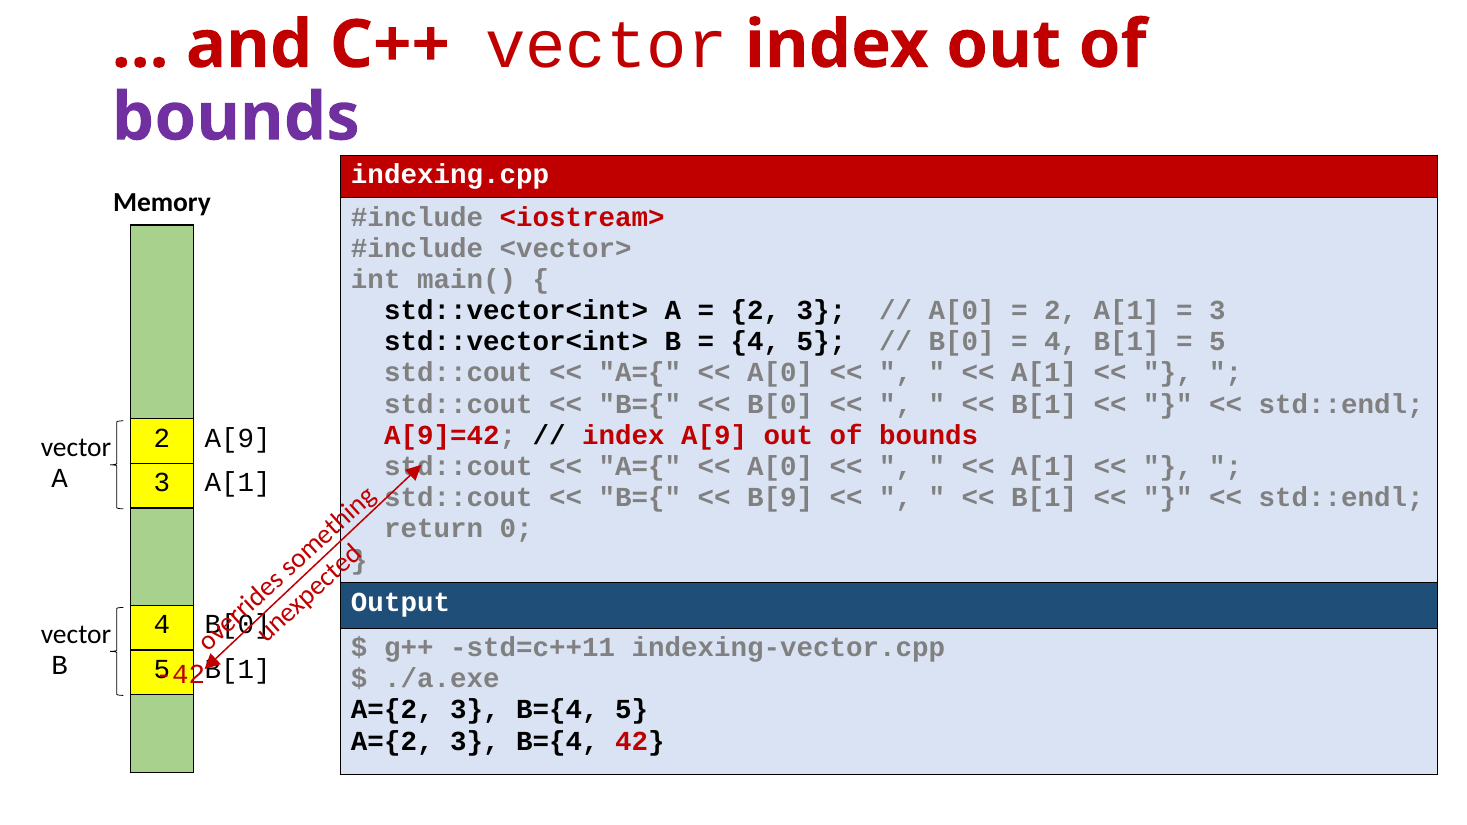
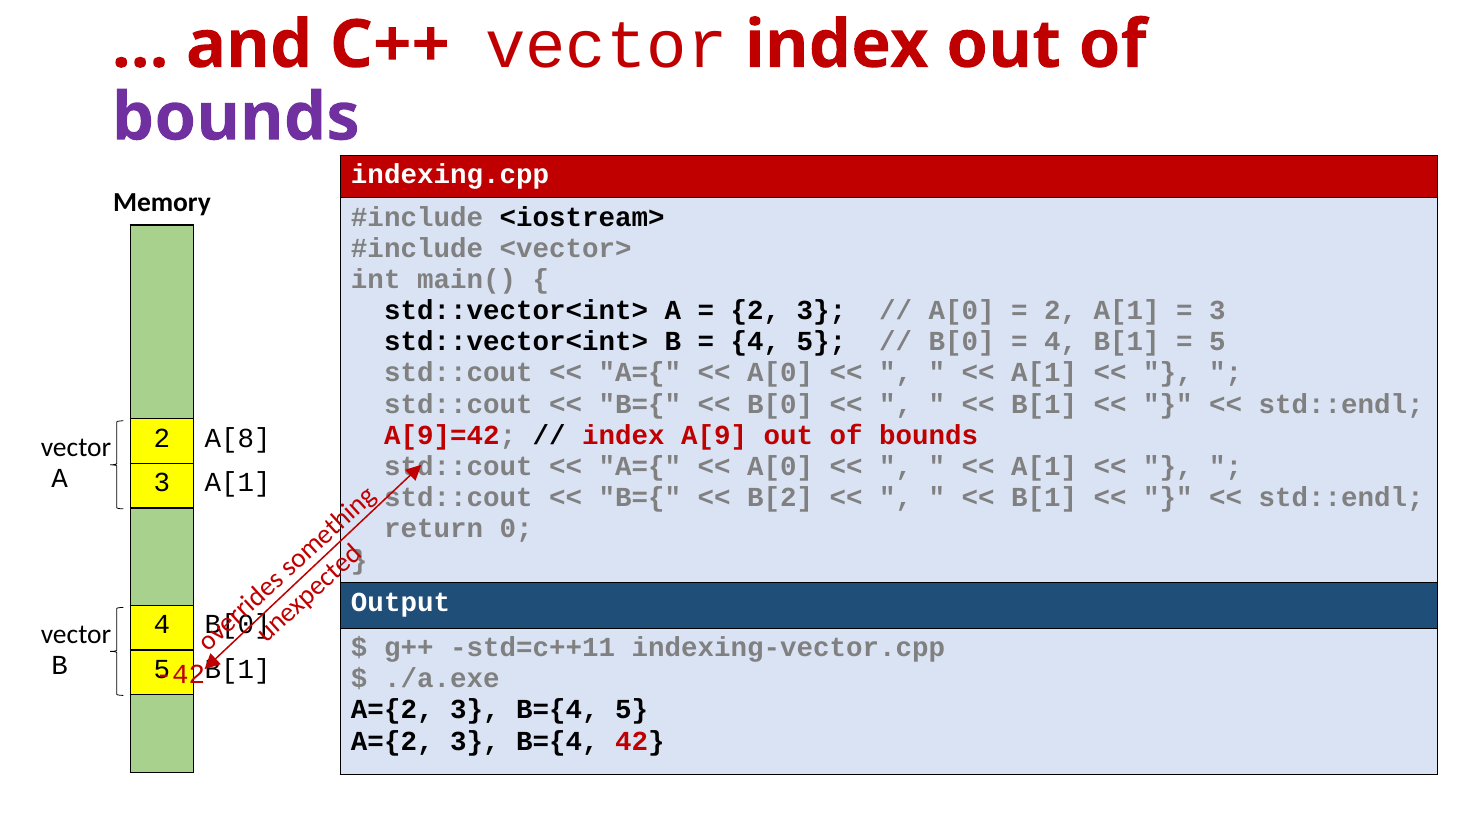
<iostream> colour: red -> black (582, 217)
2 A[9: A[9 -> A[8 (238, 438)
B[9: B[9 -> B[2 (780, 498)
